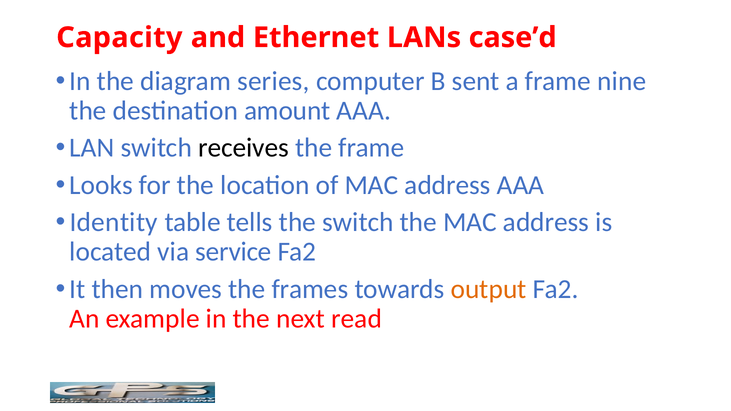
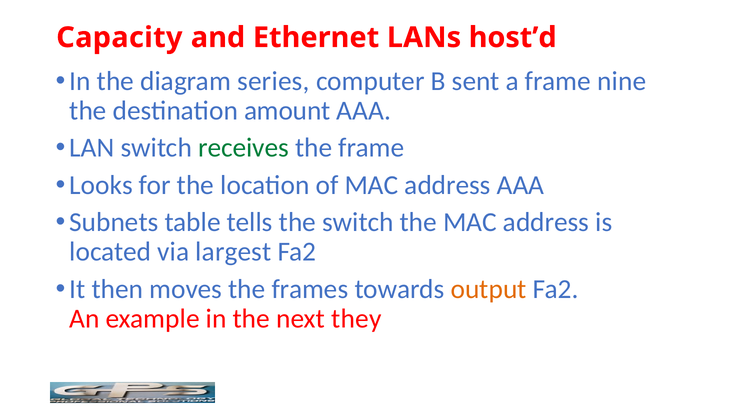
case’d: case’d -> host’d (513, 38)
receives colour: black -> green (243, 148)
Identity: Identity -> Subnets (114, 222)
service: service -> largest (233, 252)
read: read -> they (356, 319)
